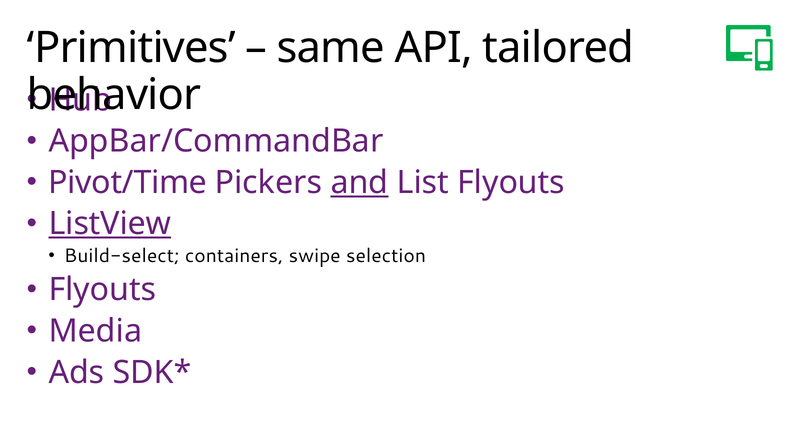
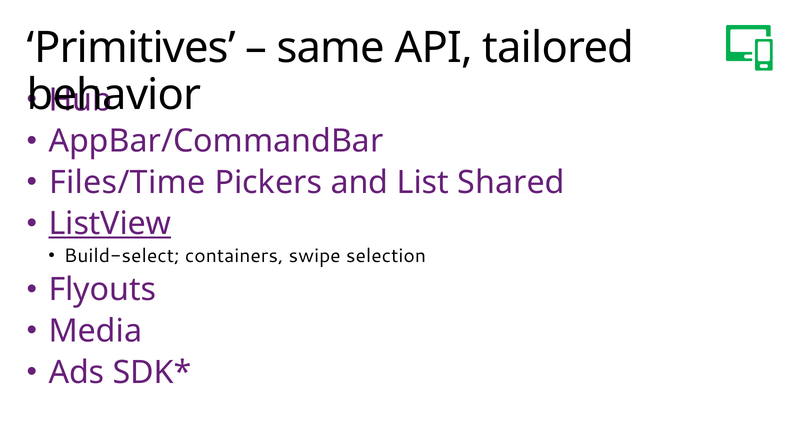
Pivot/Time: Pivot/Time -> Files/Time (127, 183)
and underline: present -> none (359, 183)
List Flyouts: Flyouts -> Shared (511, 183)
